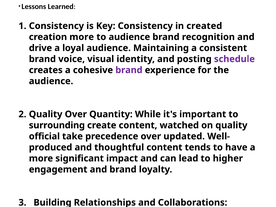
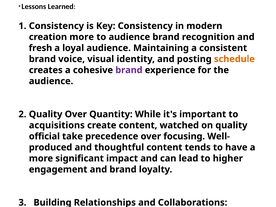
created: created -> modern (204, 26)
drive: drive -> fresh (40, 48)
schedule colour: purple -> orange (234, 59)
surrounding: surrounding -> acquisitions (57, 125)
updated: updated -> focusing (184, 136)
